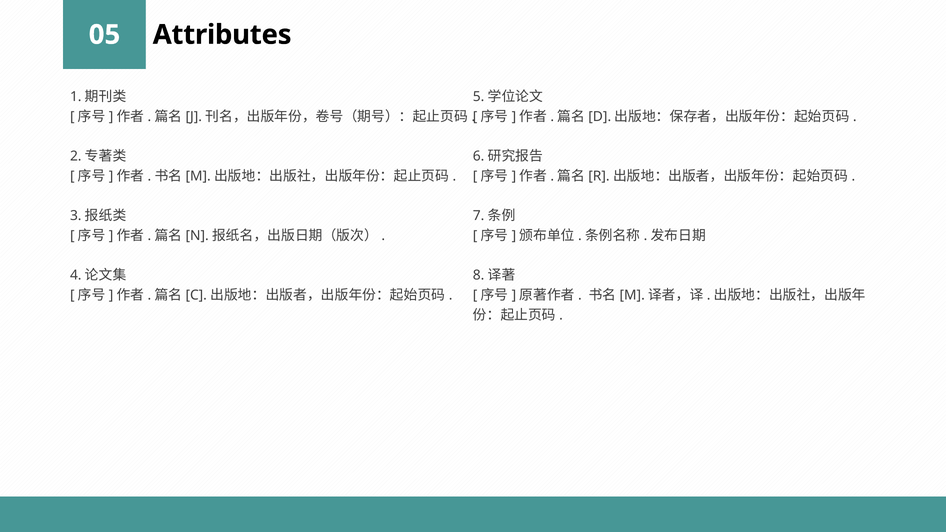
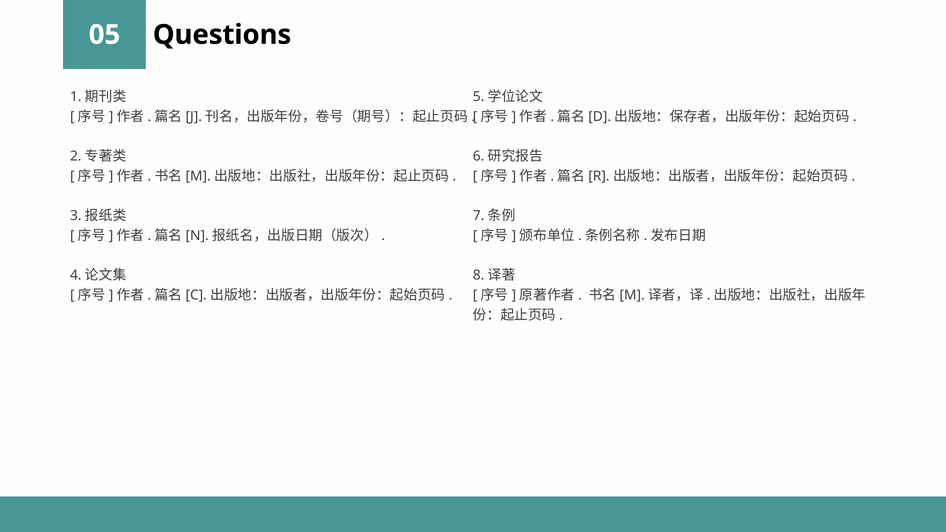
Attributes: Attributes -> Questions (222, 35)
